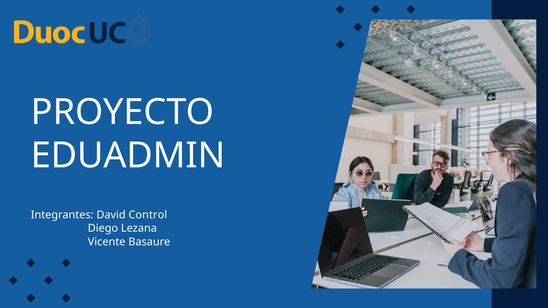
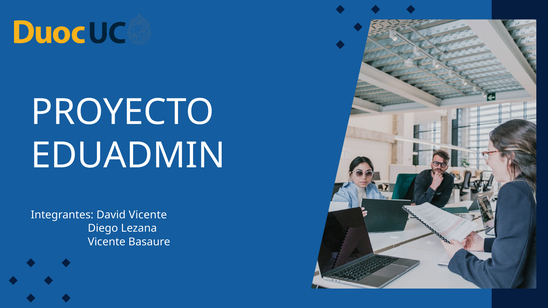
David Control: Control -> Vicente (148, 215)
